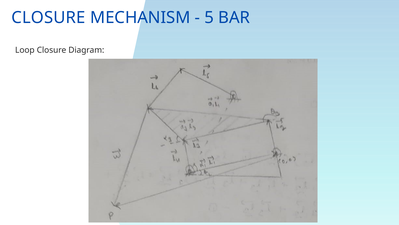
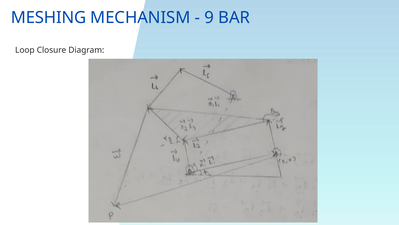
CLOSURE: CLOSURE -> MESHING (49, 18)
5: 5 -> 9 (209, 18)
